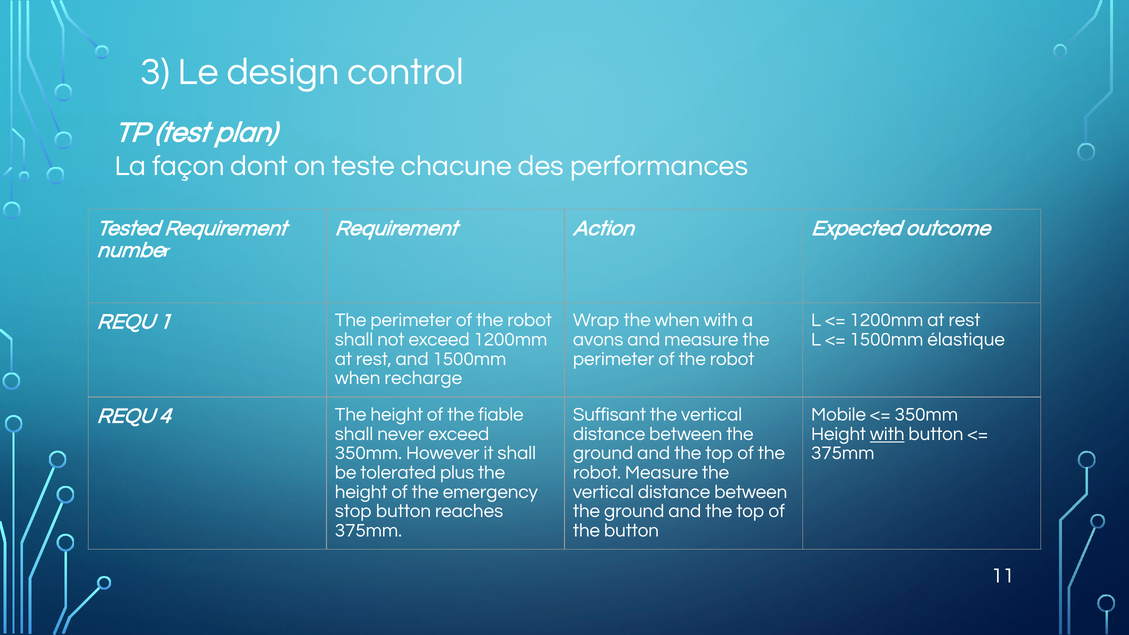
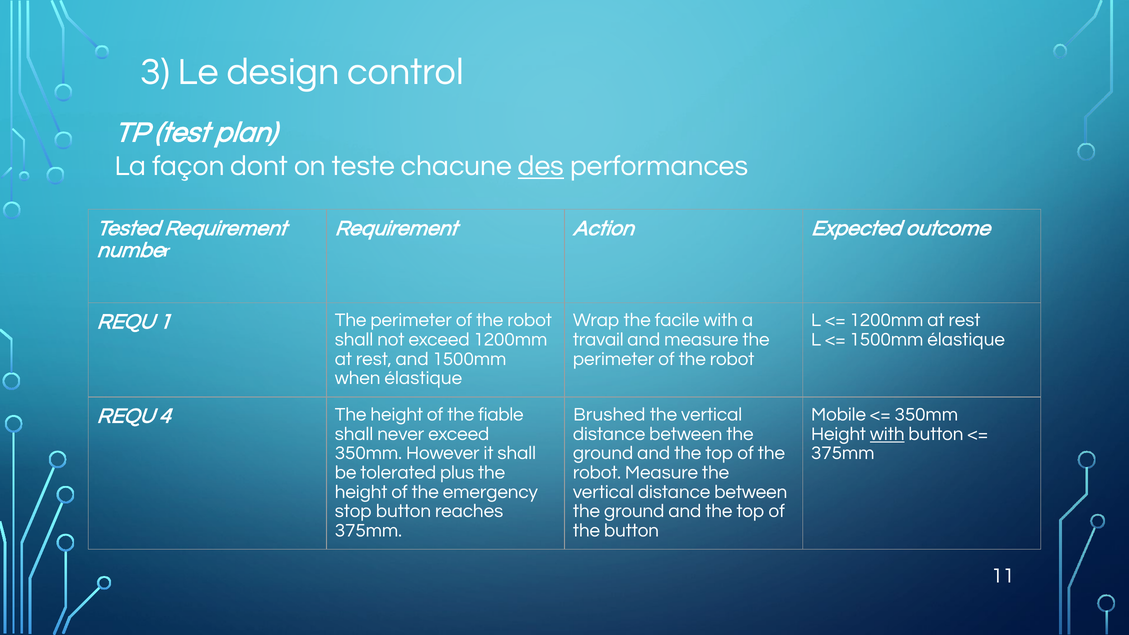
des underline: none -> present (541, 166)
the when: when -> facile (677, 320)
avons: avons -> travail (598, 340)
when recharge: recharge -> élastique (423, 378)
Suffisant: Suffisant -> Brushed (609, 415)
